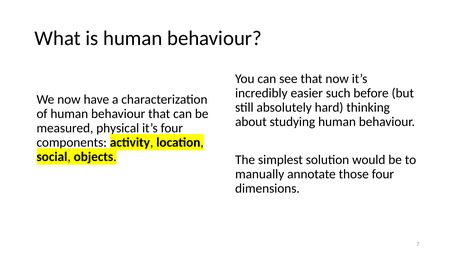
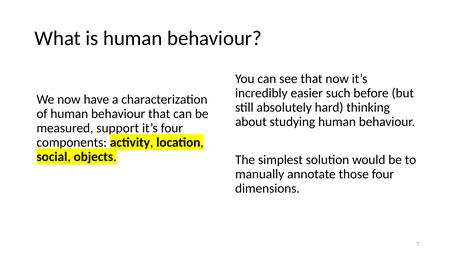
physical: physical -> support (118, 128)
